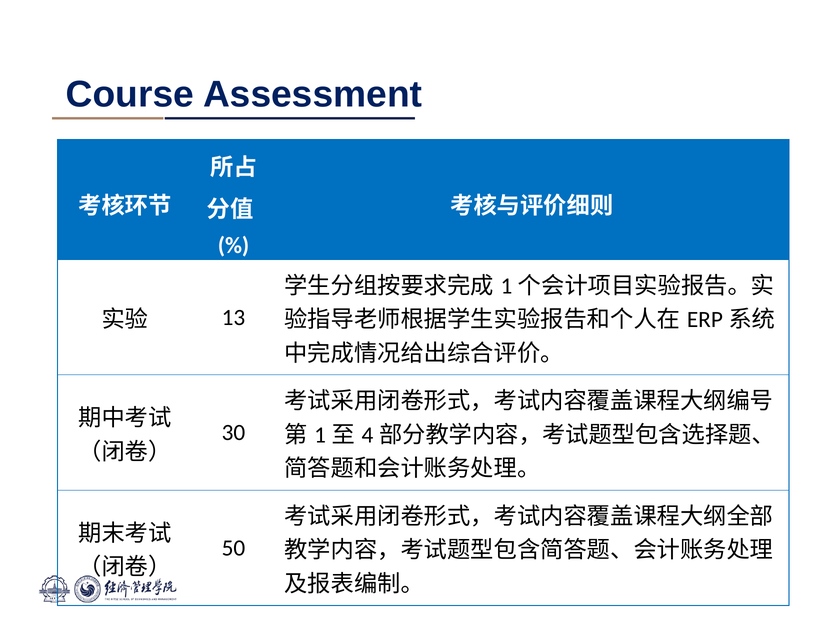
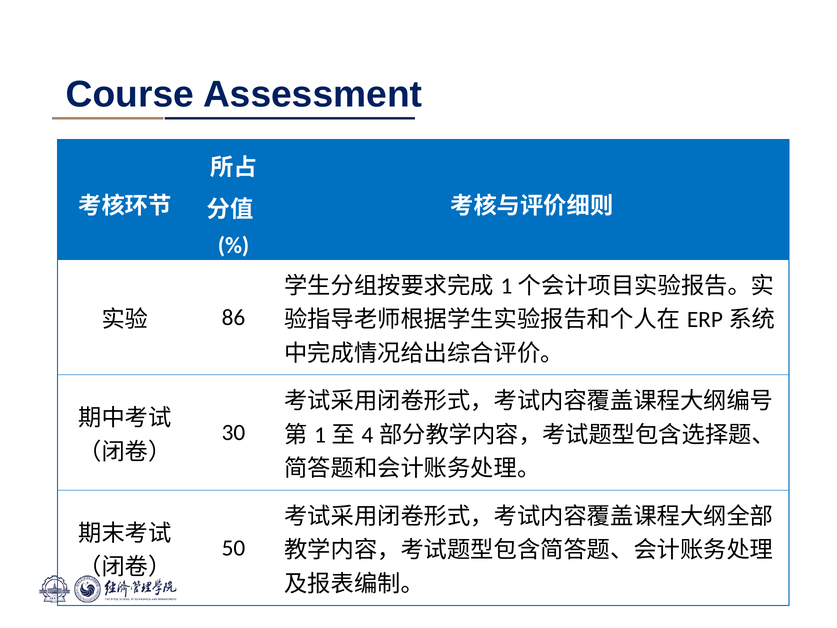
13: 13 -> 86 (234, 317)
